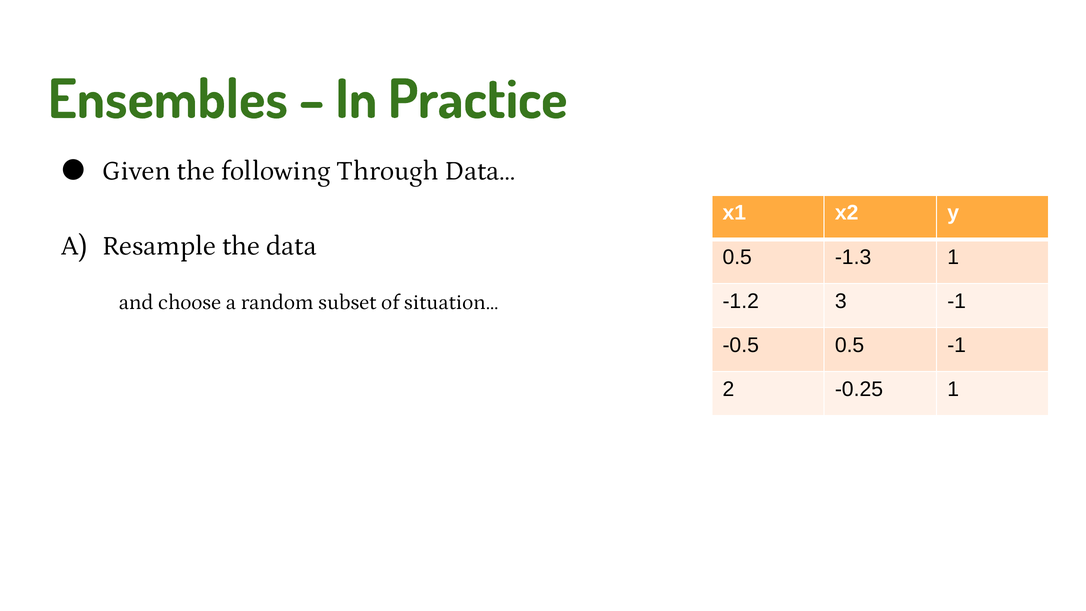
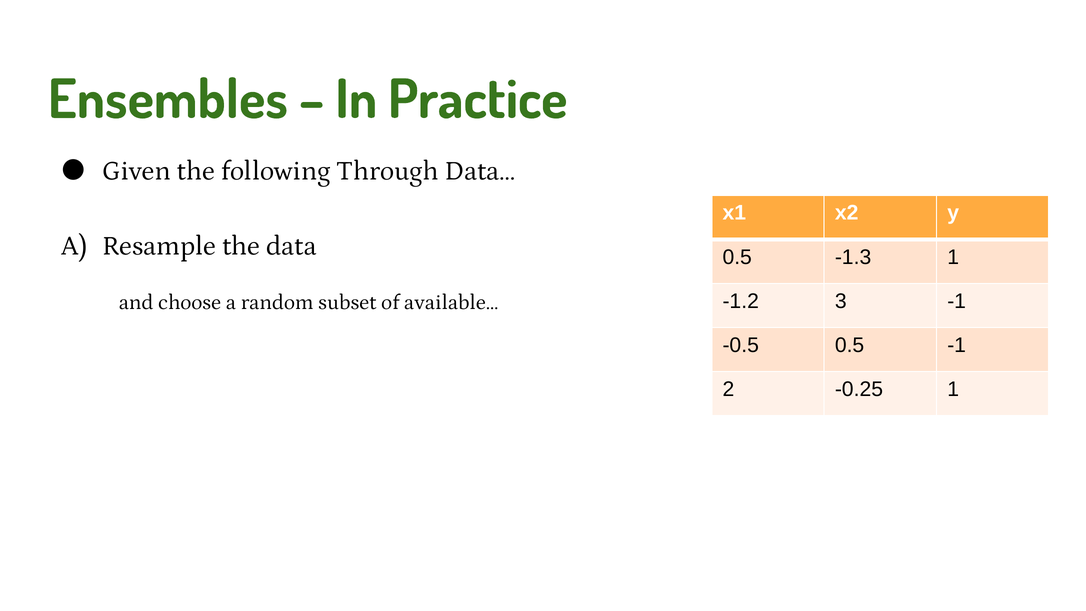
situation…: situation… -> available… (451, 302)
